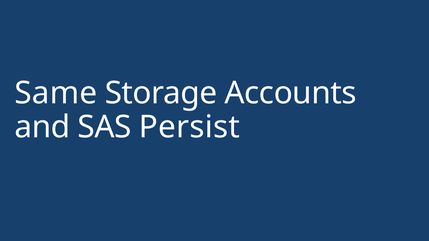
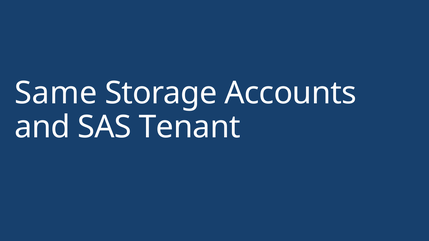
Persist: Persist -> Tenant (190, 127)
